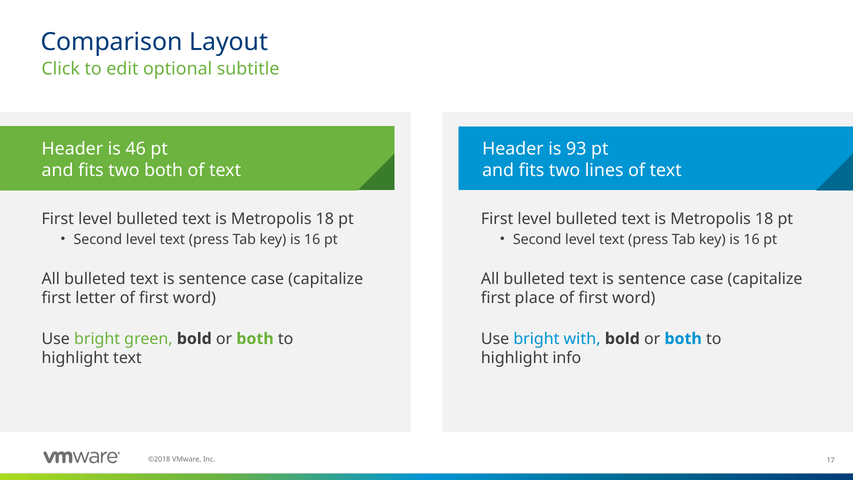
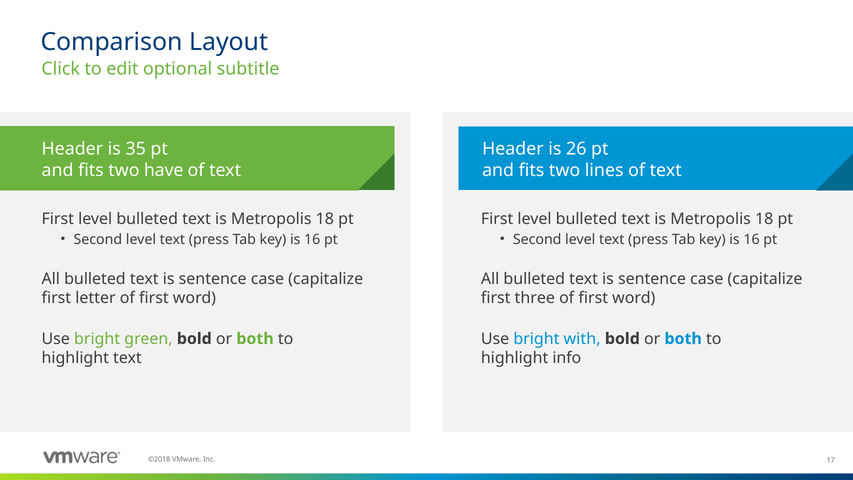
46: 46 -> 35 (136, 149)
93: 93 -> 26 (576, 149)
two both: both -> have (164, 170)
place: place -> three (535, 298)
